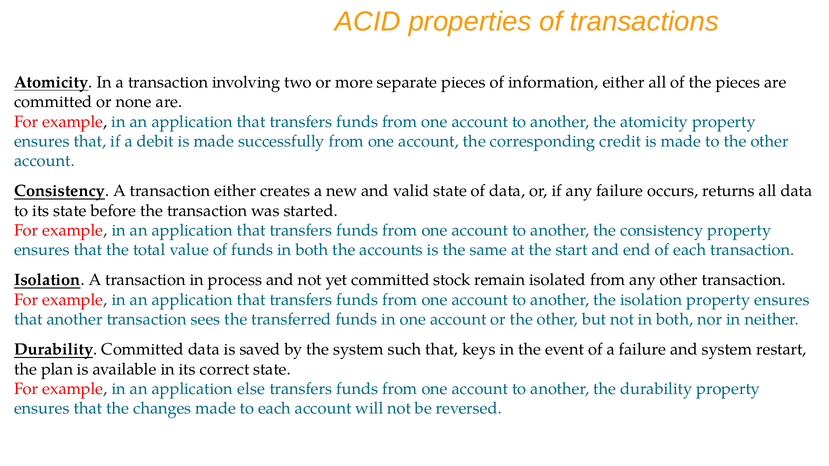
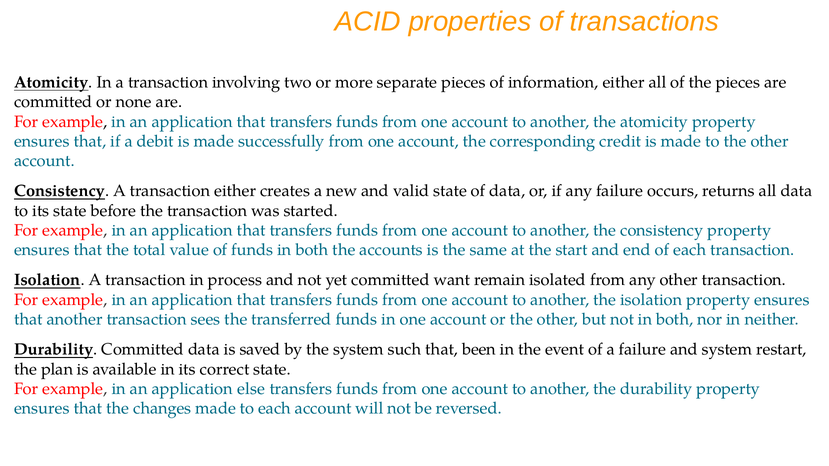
stock: stock -> want (452, 280)
keys: keys -> been (479, 350)
